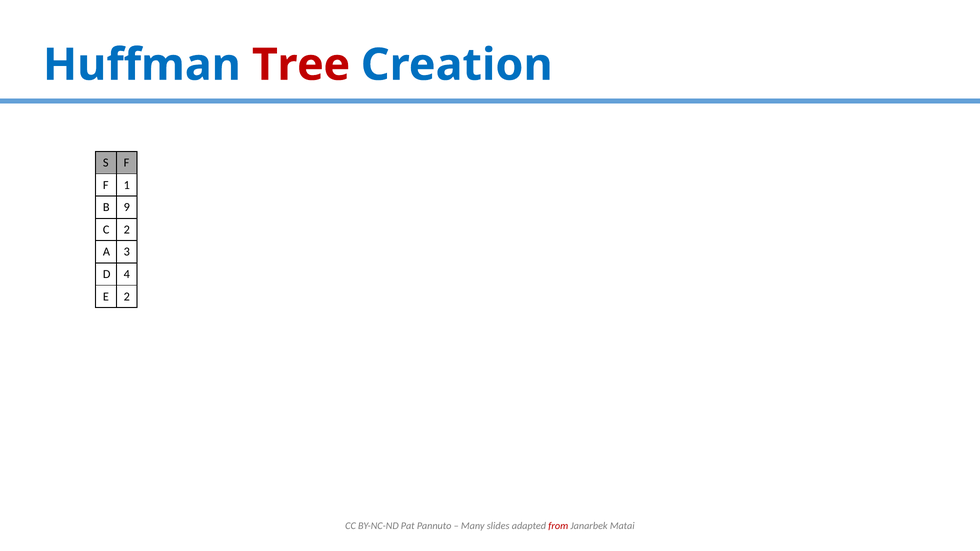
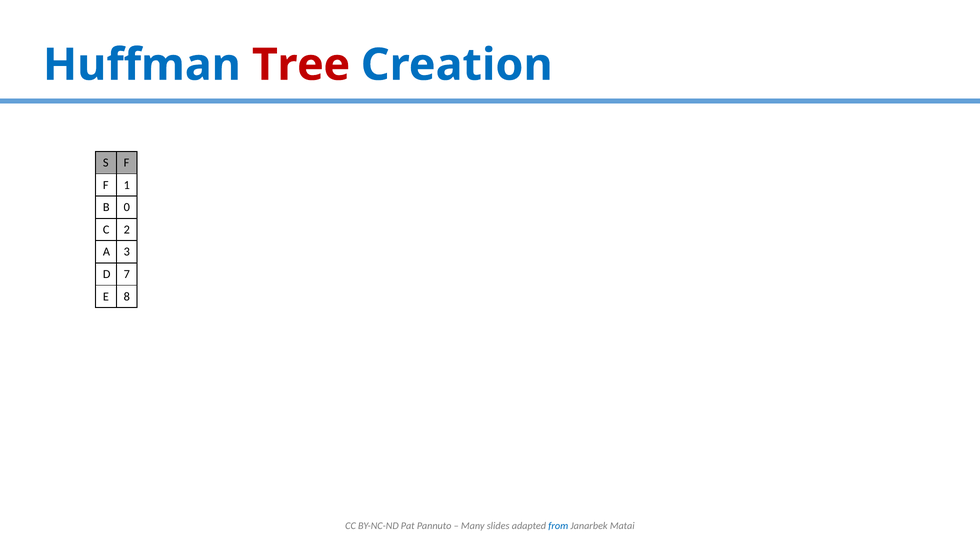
9: 9 -> 0 (127, 207)
4: 4 -> 7 (127, 274)
E 2: 2 -> 8 (127, 297)
from colour: red -> blue (558, 526)
